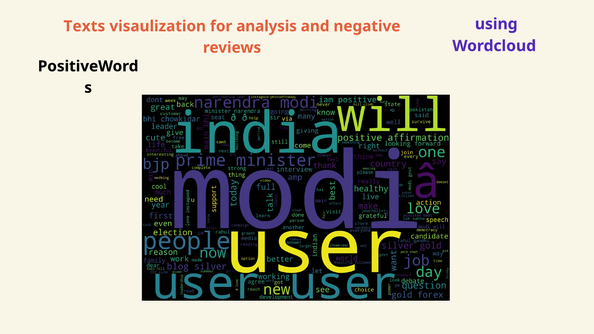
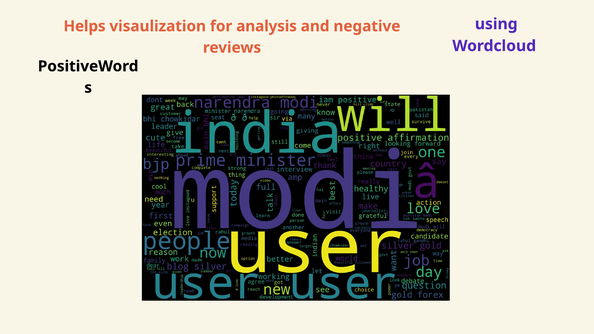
Texts: Texts -> Helps (85, 26)
